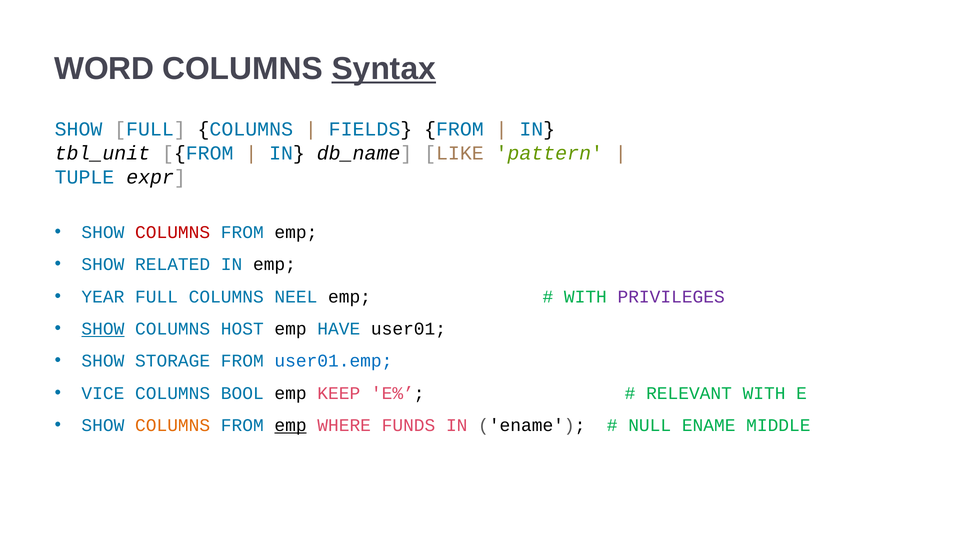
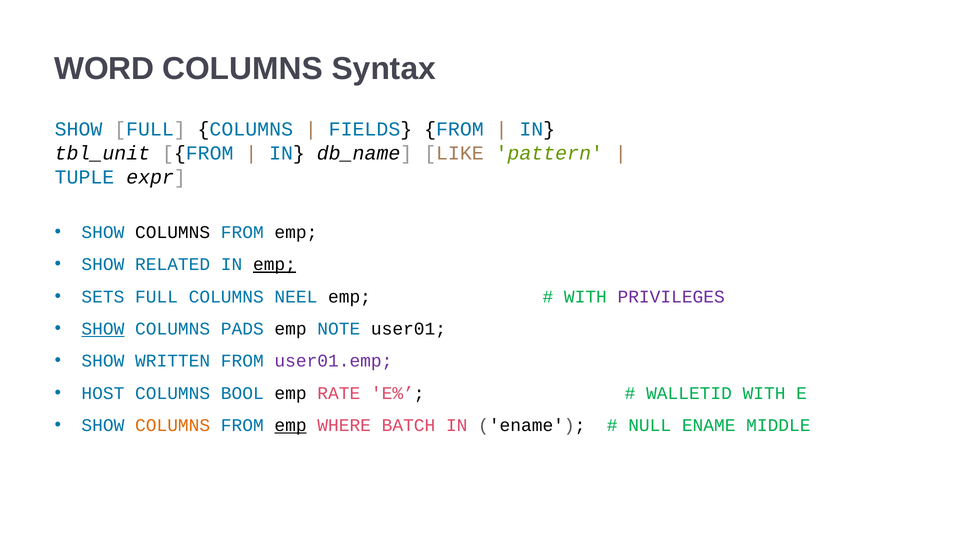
Syntax underline: present -> none (384, 69)
COLUMNS colour: red -> black (173, 232)
emp underline: none -> present (274, 265)
YEAR: YEAR -> SETS (103, 297)
HOST: HOST -> PADS (242, 329)
HAVE: HAVE -> NOTE (339, 329)
STORAGE: STORAGE -> WRITTEN (173, 361)
user01.emp colour: blue -> purple (333, 361)
VICE: VICE -> HOST (103, 393)
KEEP: KEEP -> RATE (339, 393)
RELEVANT: RELEVANT -> WALLETID (689, 393)
FUNDS: FUNDS -> BATCH (408, 425)
